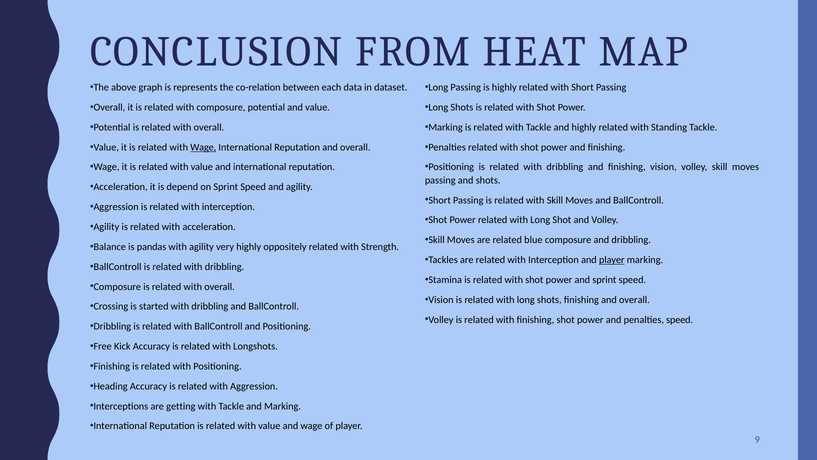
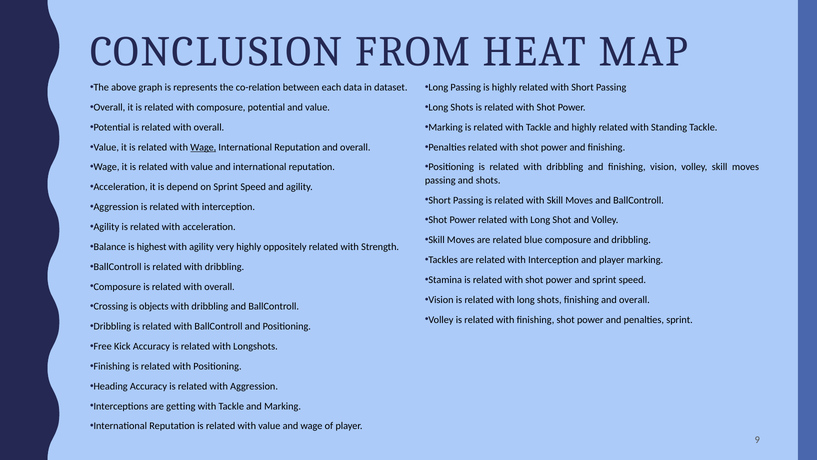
pandas: pandas -> highest (152, 247)
player underline: present -> none (612, 260)
started: started -> objects (154, 306)
penalties speed: speed -> sprint (680, 319)
